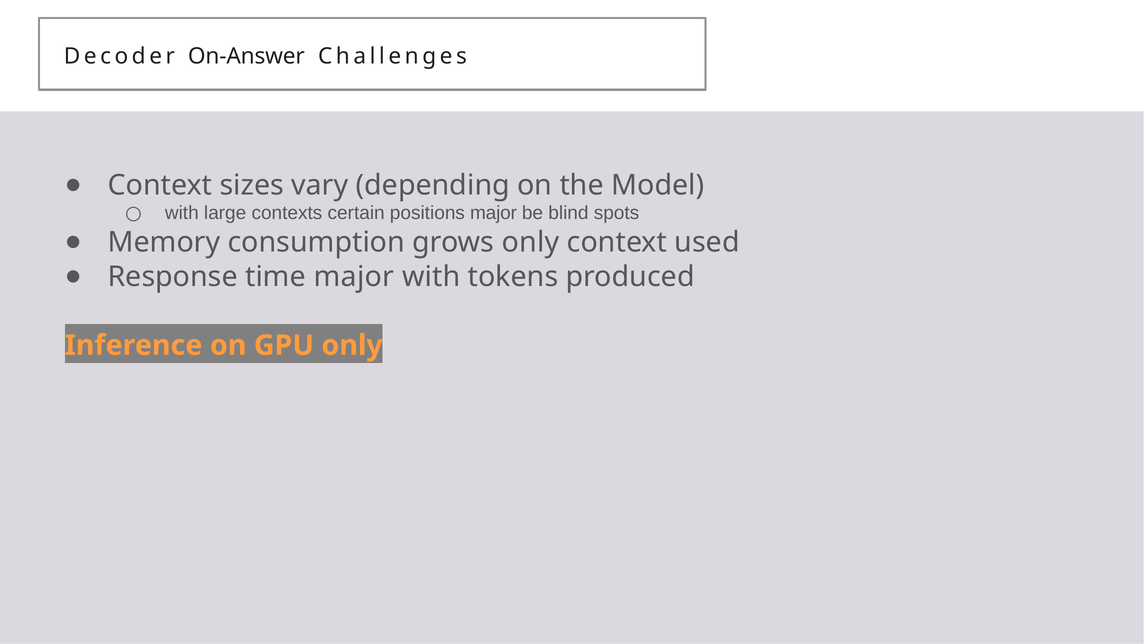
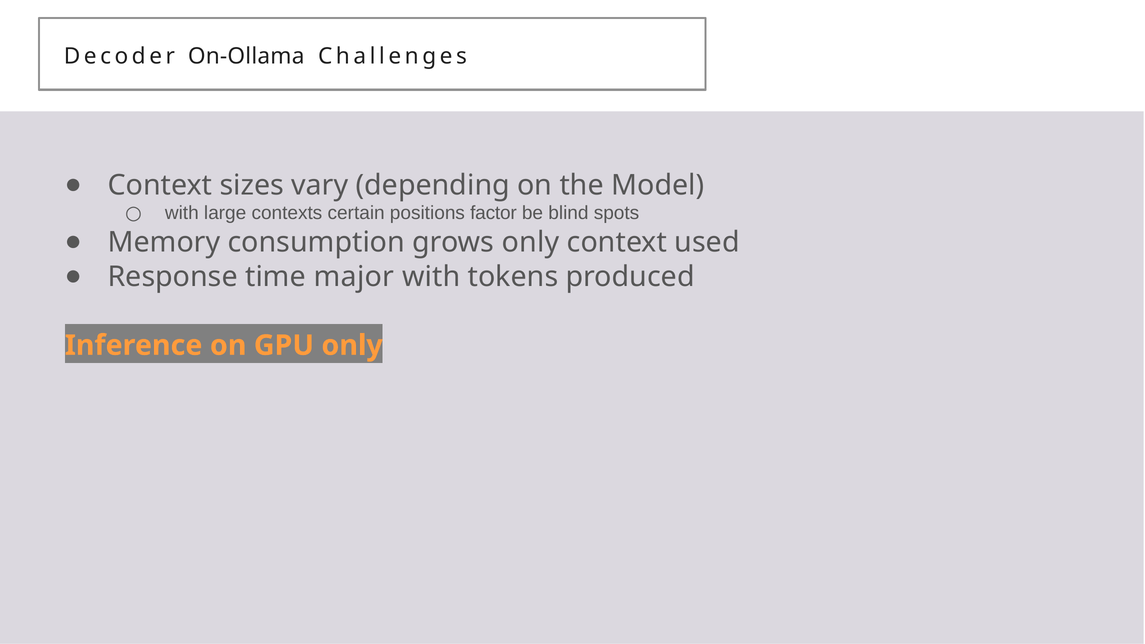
On-Answer: On-Answer -> On-Ollama (246, 56)
positions major: major -> factor (493, 213)
